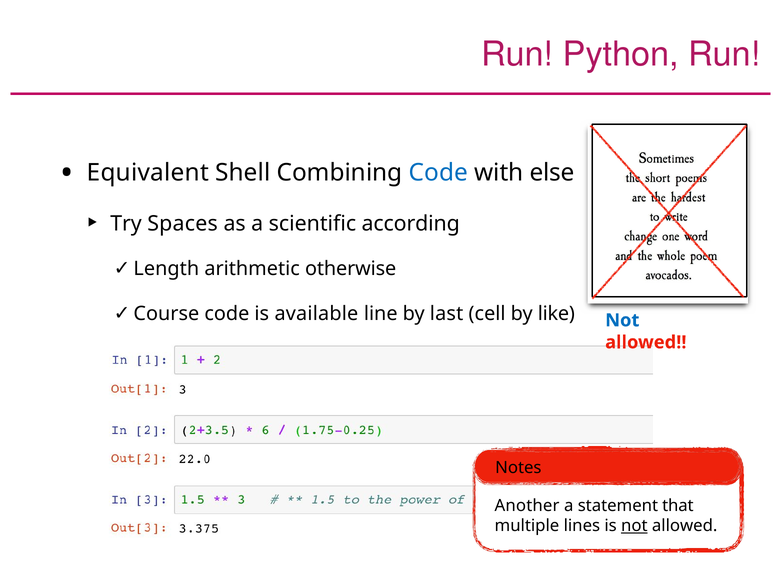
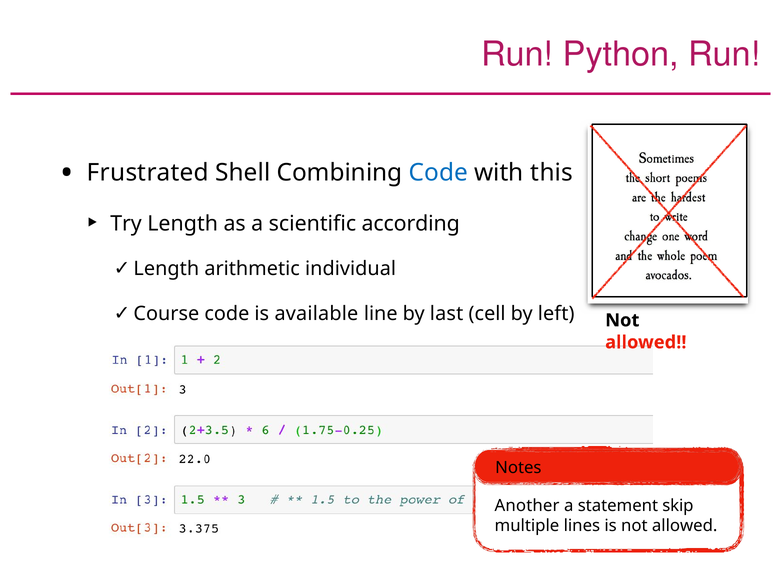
Equivalent: Equivalent -> Frustrated (148, 173)
else: else -> this (552, 173)
Try Spaces: Spaces -> Length (183, 223)
otherwise: otherwise -> individual (351, 268)
like: like -> left (556, 314)
Not colour: blue -> black (622, 320)
that: that -> skip (678, 506)
not underline: present -> none (634, 526)
